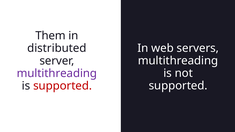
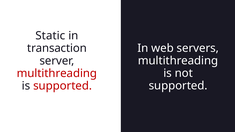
Them: Them -> Static (50, 36)
distributed: distributed -> transaction (57, 48)
multithreading colour: purple -> red (57, 73)
